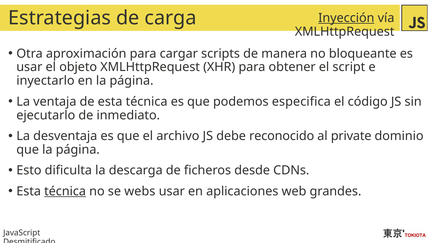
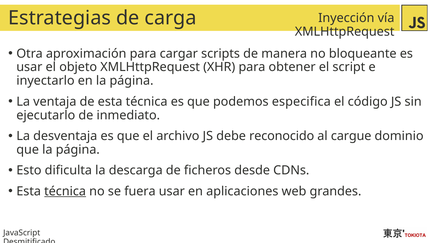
Inyección underline: present -> none (346, 18)
private: private -> cargue (351, 136)
webs: webs -> fuera (140, 191)
